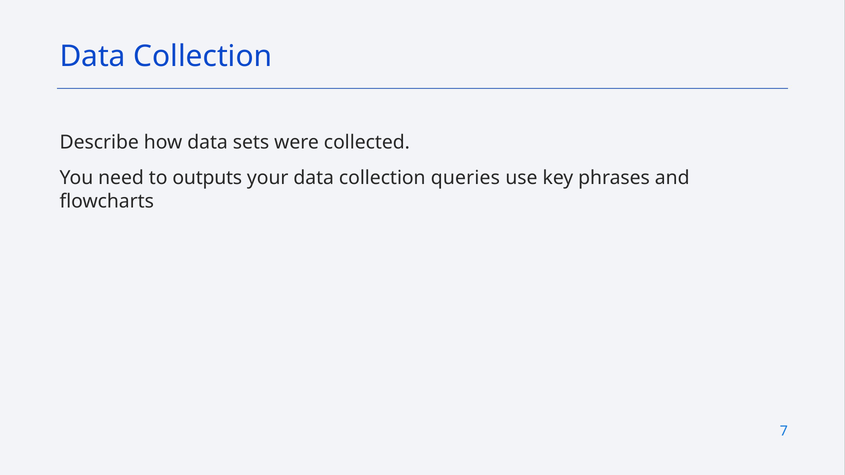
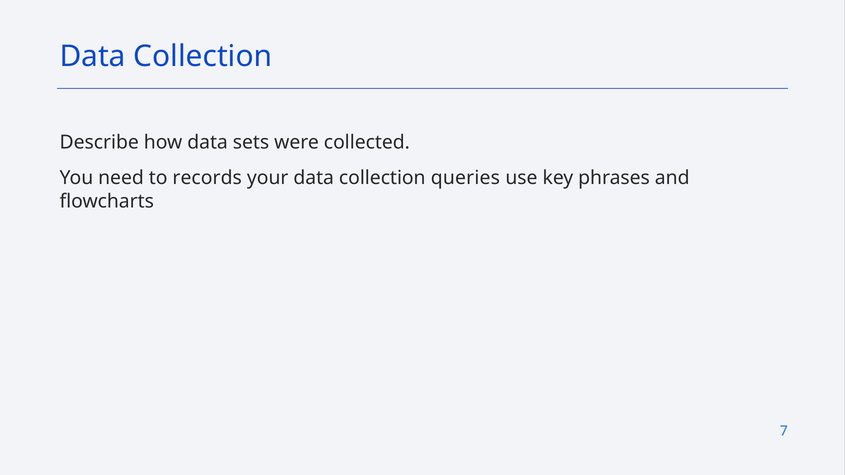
outputs: outputs -> records (207, 178)
